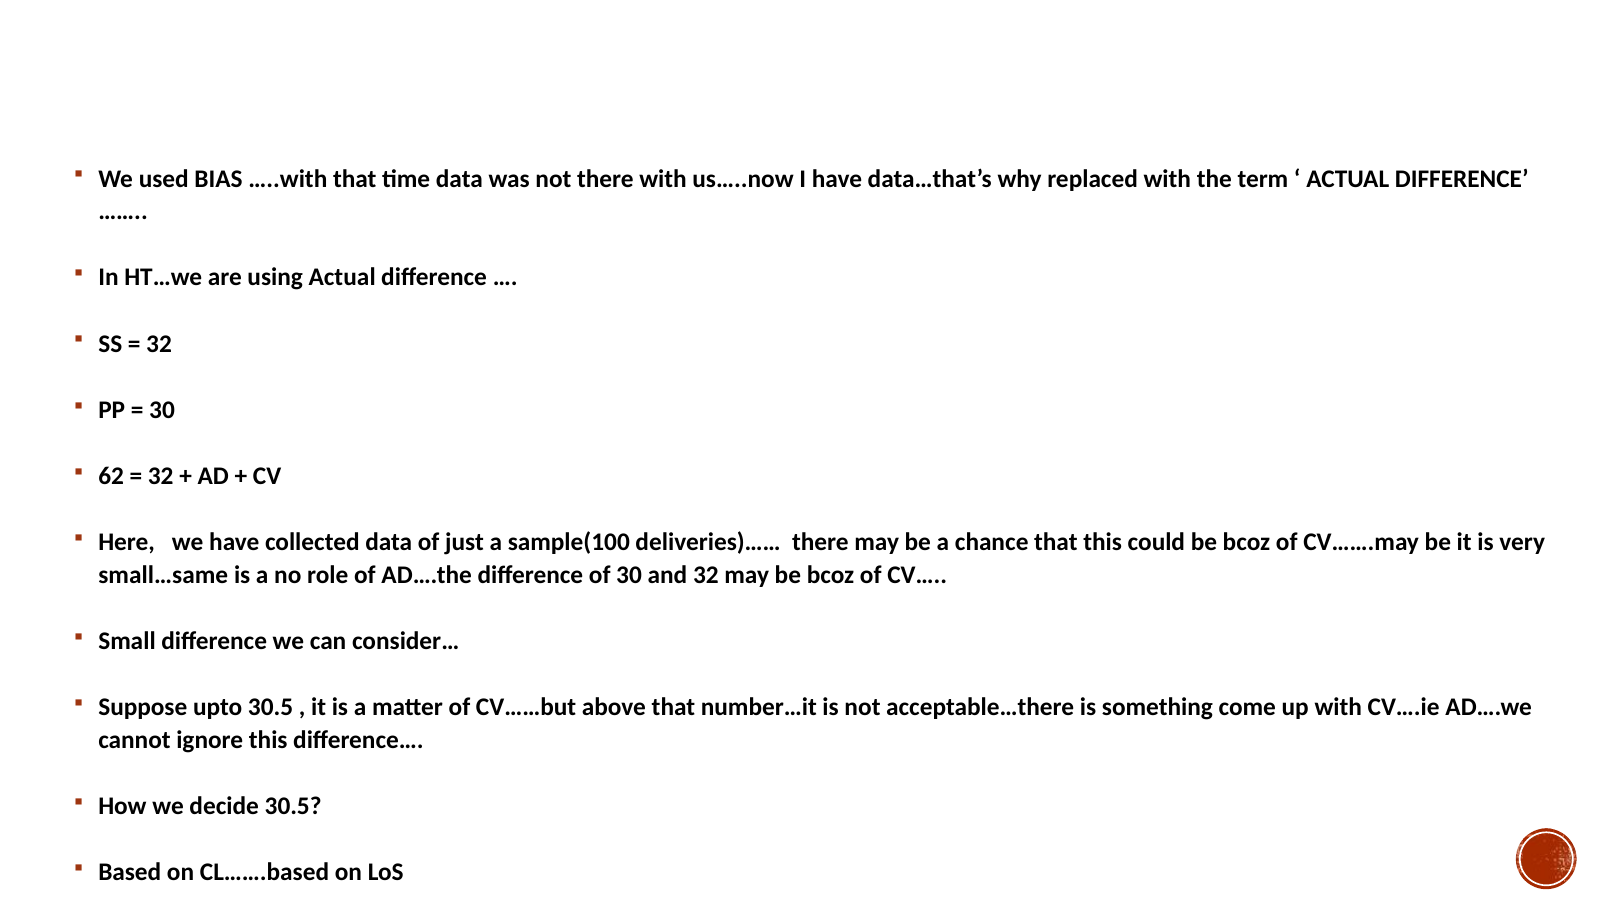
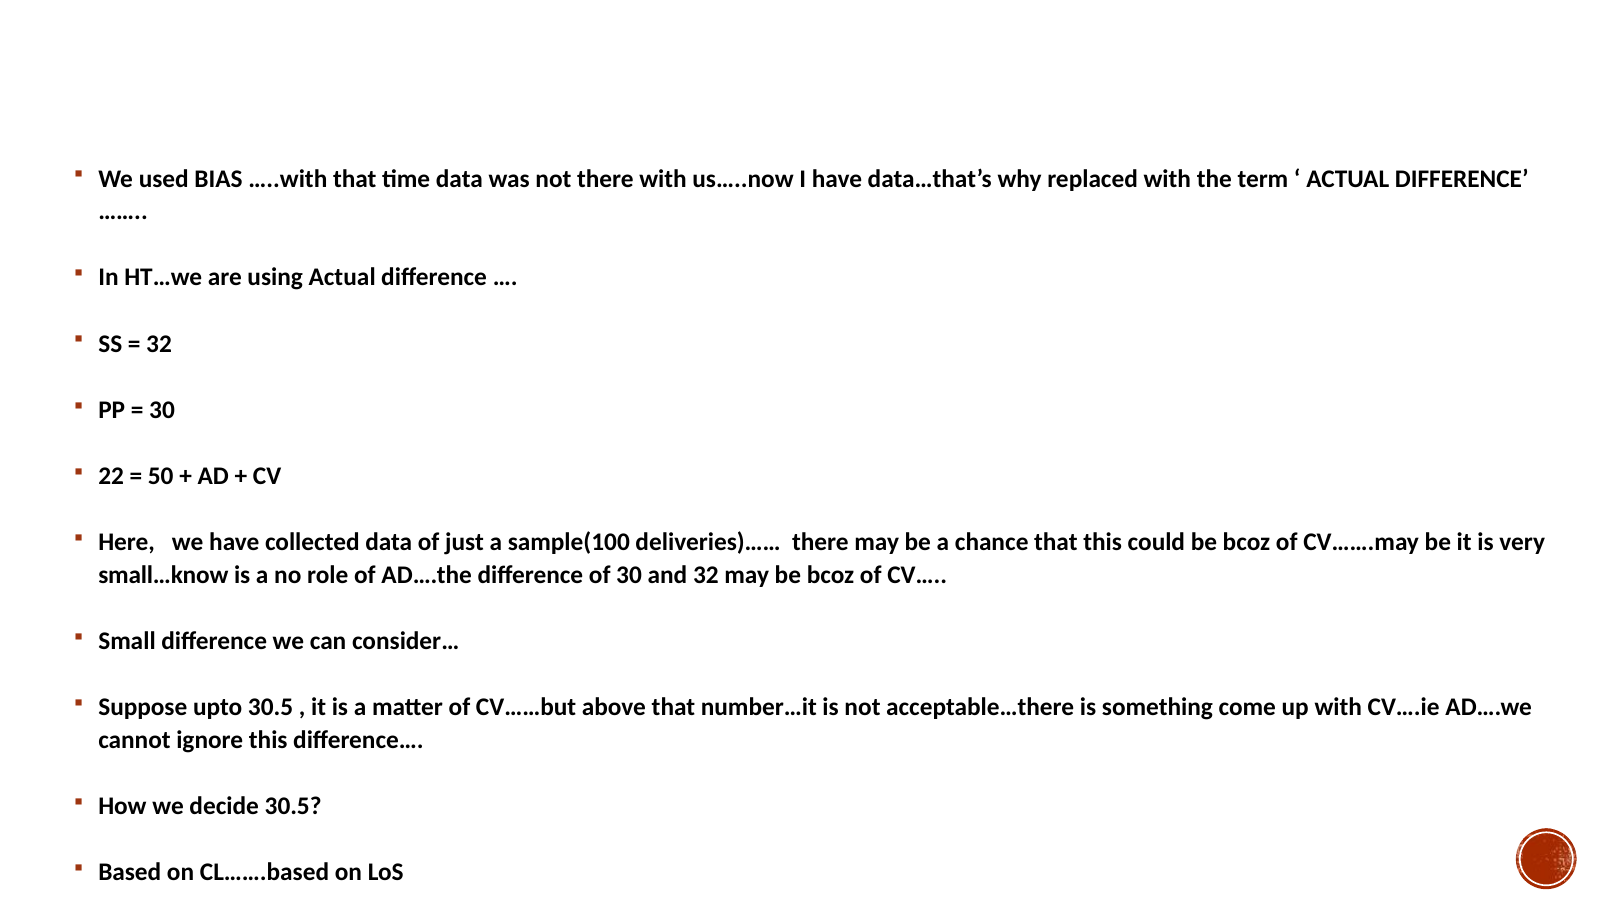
62: 62 -> 22 (111, 476)
32: 32 -> 50 (161, 476)
small…same: small…same -> small…know (163, 575)
